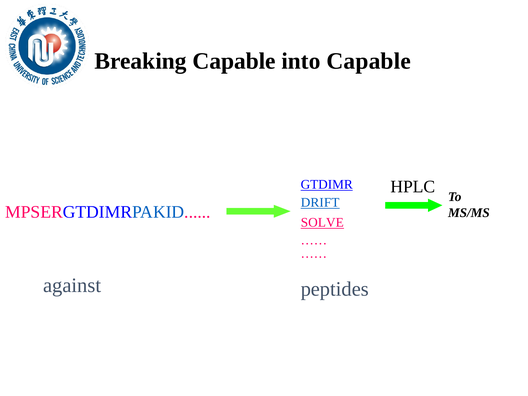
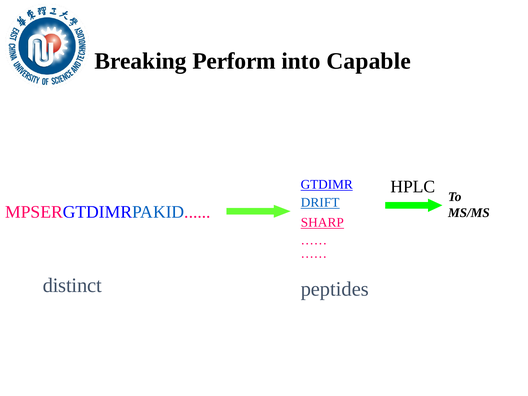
Breaking Capable: Capable -> Perform (234, 61)
SOLVE: SOLVE -> SHARP (322, 223)
against: against -> distinct (72, 285)
